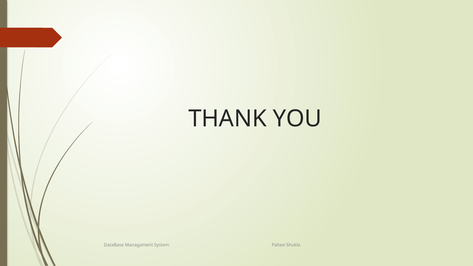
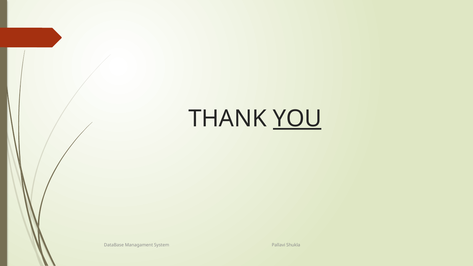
YOU underline: none -> present (297, 119)
